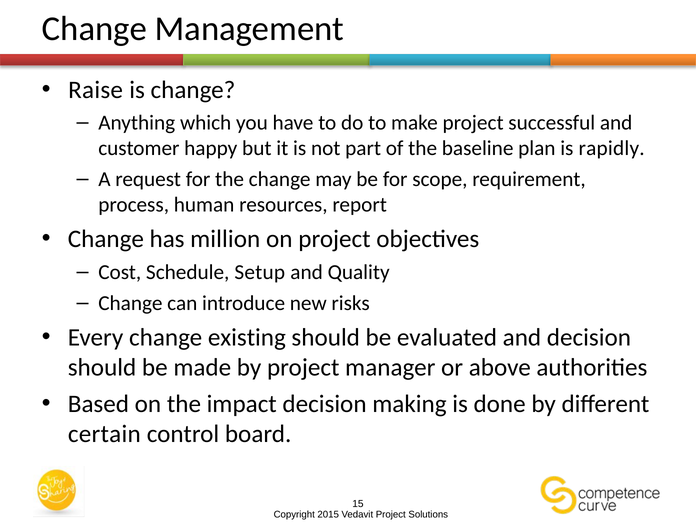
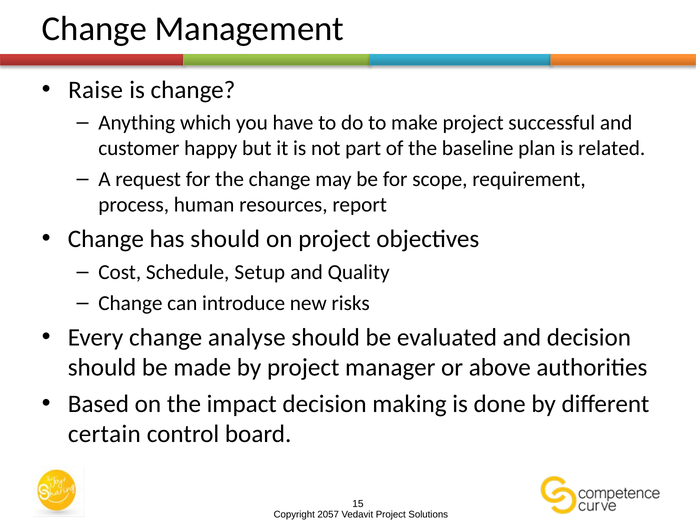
rapidly: rapidly -> related (612, 148)
has million: million -> should (225, 239)
existing: existing -> analyse (247, 337)
2015: 2015 -> 2057 (328, 515)
